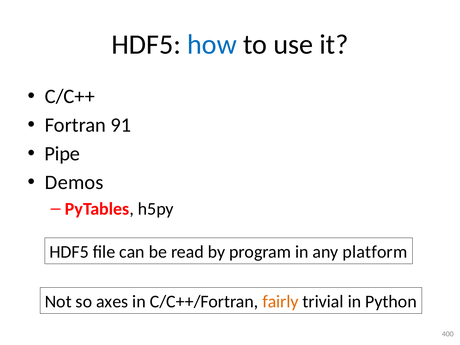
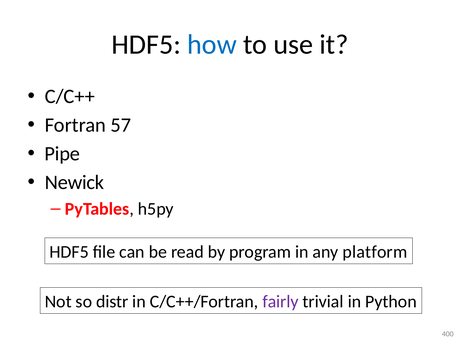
91: 91 -> 57 (121, 125)
Demos: Demos -> Newick (75, 182)
axes: axes -> distr (112, 302)
fairly colour: orange -> purple (280, 302)
